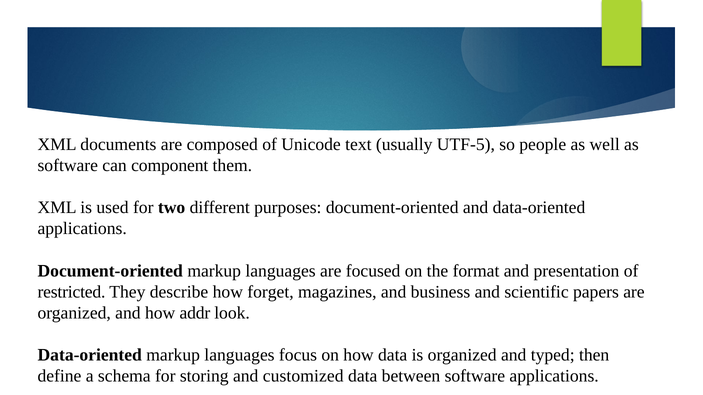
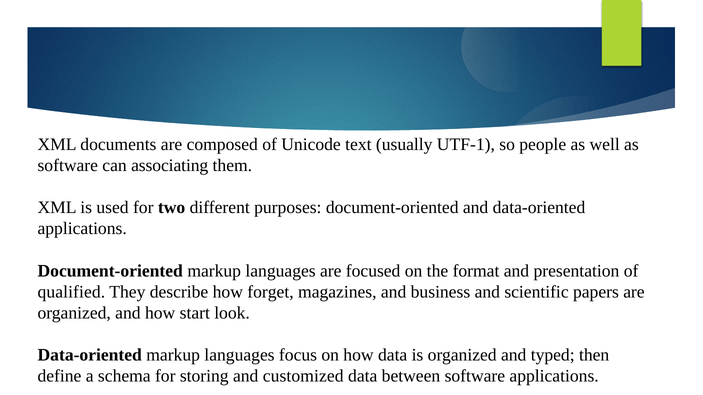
UTF-5: UTF-5 -> UTF-1 (466, 145)
component: component -> associating (170, 166)
restricted: restricted -> qualified (71, 292)
addr: addr -> start (195, 313)
